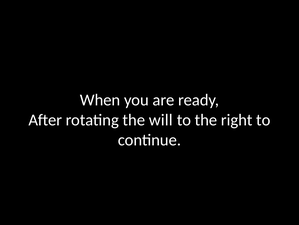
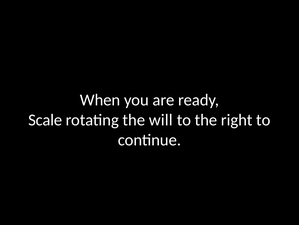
After: After -> Scale (45, 120)
